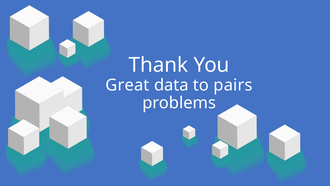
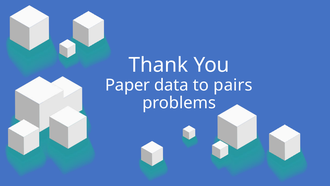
Great: Great -> Paper (128, 85)
